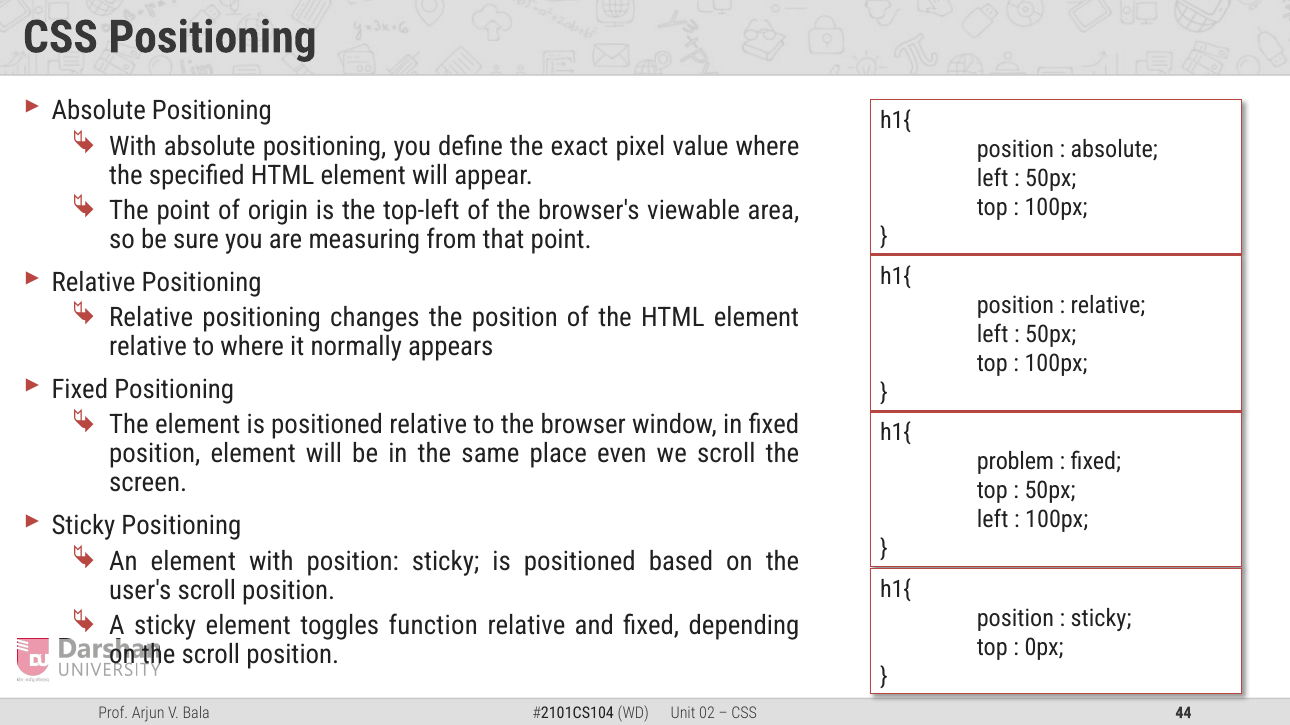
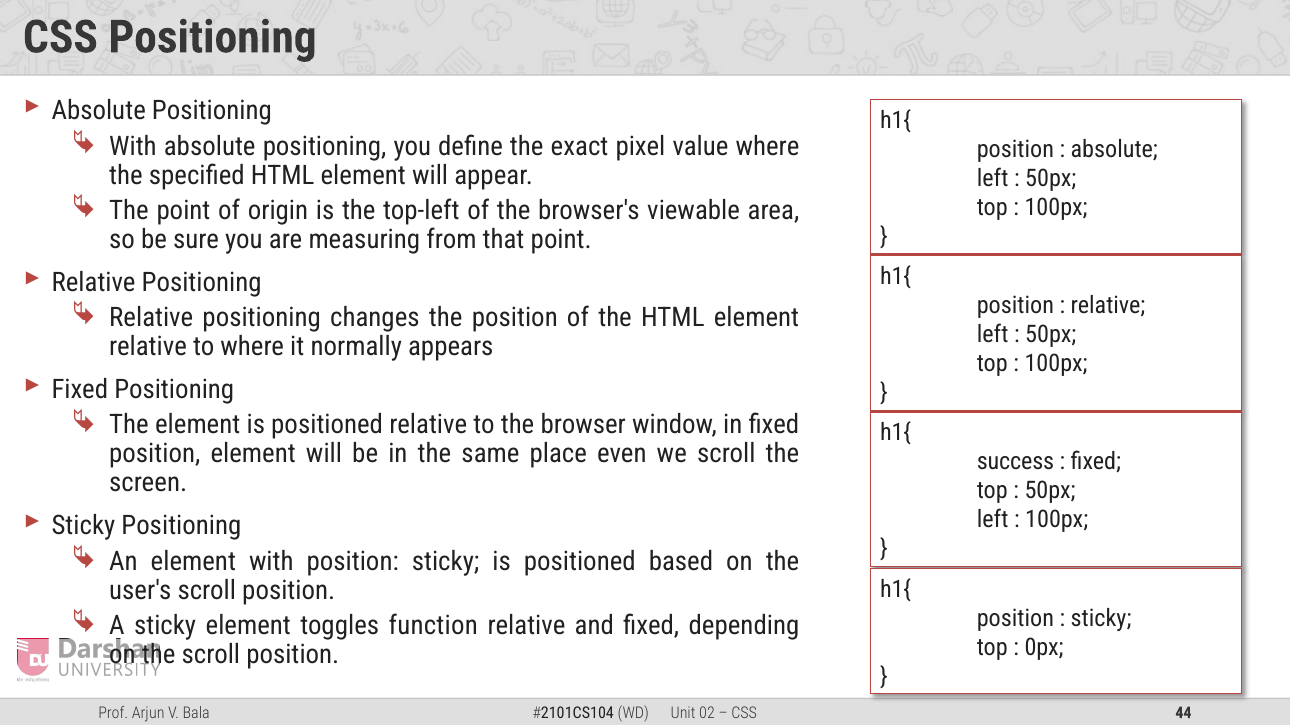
problem: problem -> success (1016, 462)
